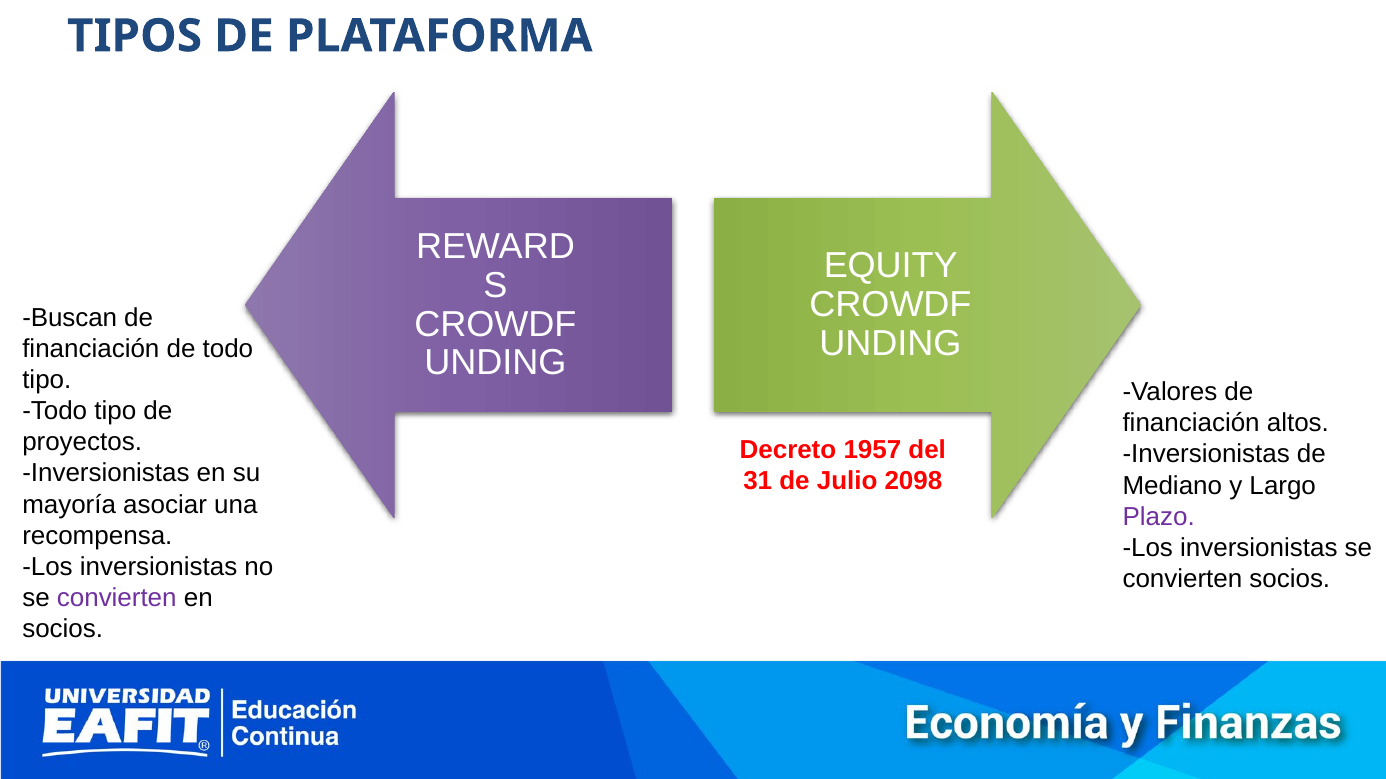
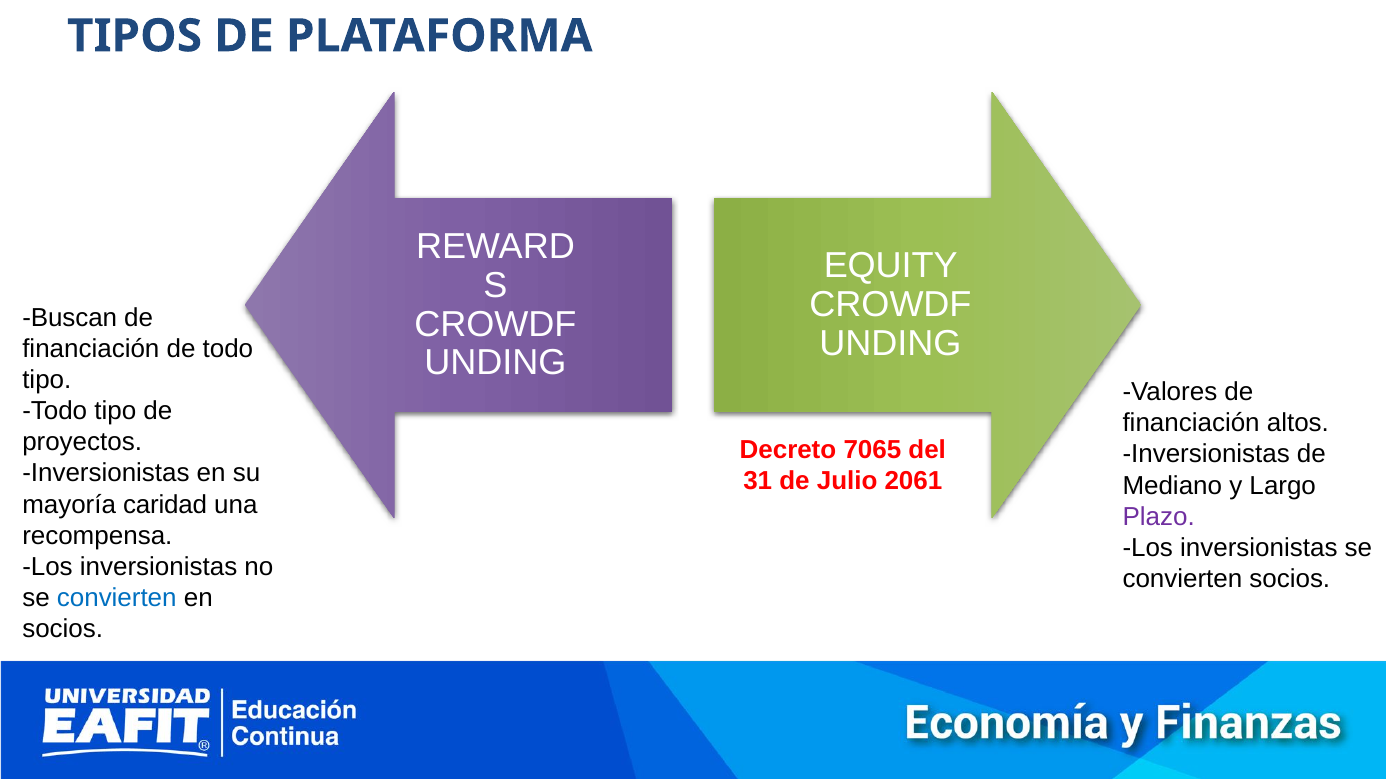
1957: 1957 -> 7065 (872, 450)
2098: 2098 -> 2061 (913, 481)
asociar: asociar -> caridad (165, 505)
convierten colour: purple -> blue (117, 598)
